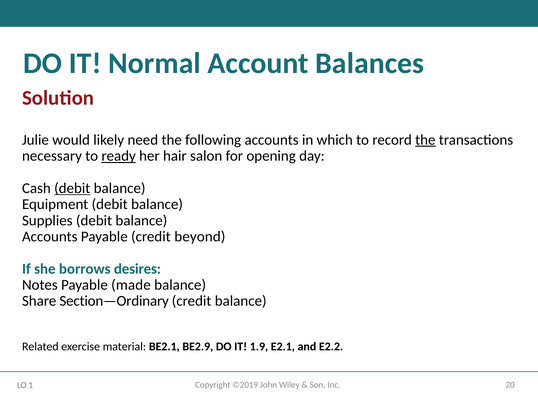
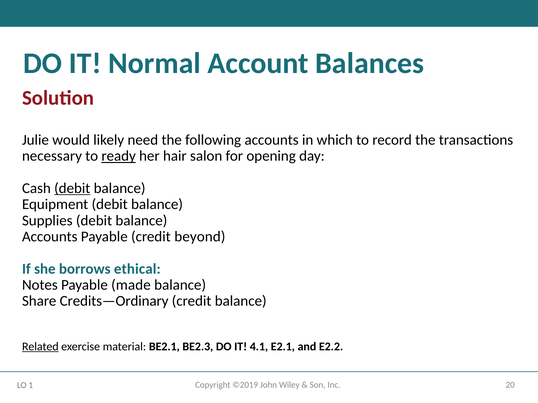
the underline: present -> none (425, 140)
desires: desires -> ethical (137, 269)
Section—Ordinary: Section—Ordinary -> Credits—Ordinary (114, 301)
Related underline: none -> present (40, 347)
BE2.9: BE2.9 -> BE2.3 (198, 347)
1.9: 1.9 -> 4.1 (259, 347)
